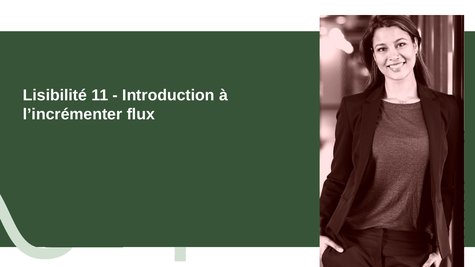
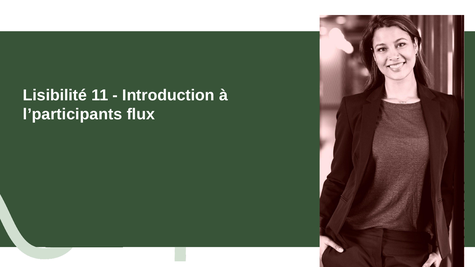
l’incrémenter: l’incrémenter -> l’participants (73, 114)
